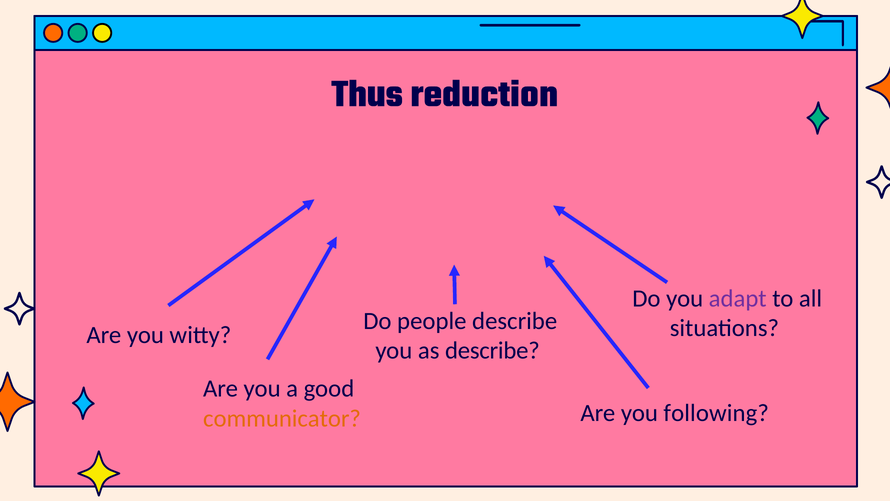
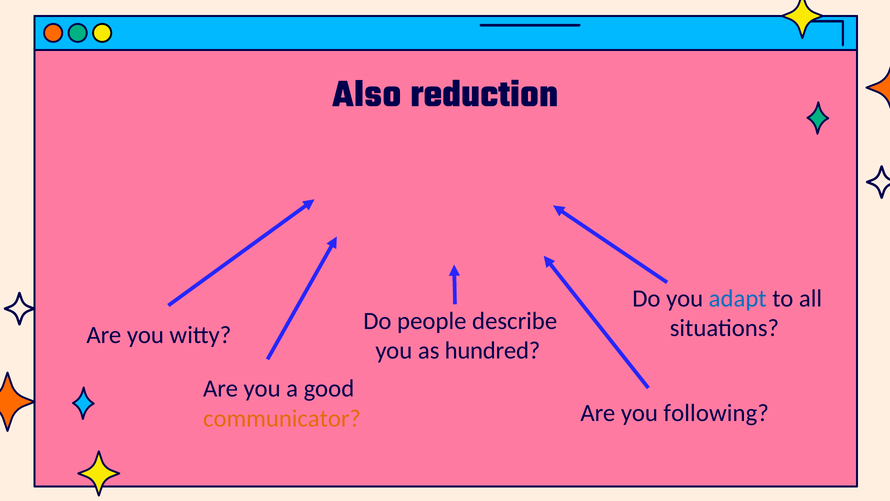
Thus: Thus -> Also (367, 93)
adapt colour: purple -> blue (738, 298)
as describe: describe -> hundred (492, 350)
